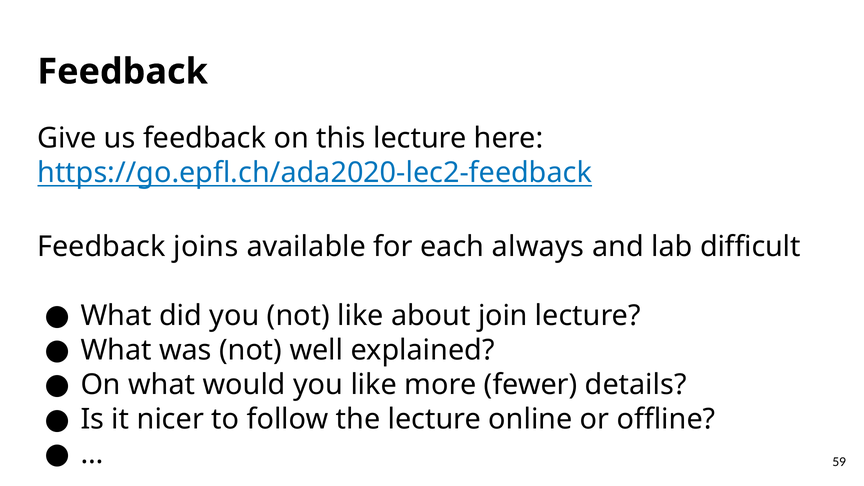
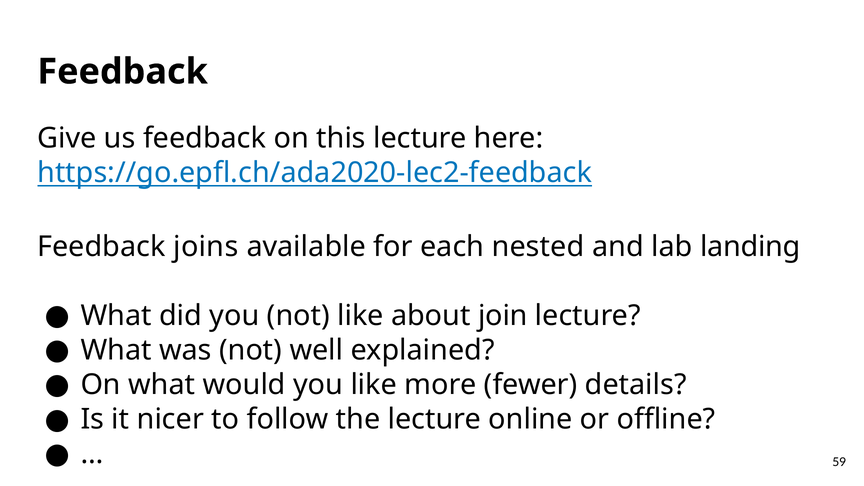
always: always -> nested (538, 247)
difficult: difficult -> landing (750, 247)
